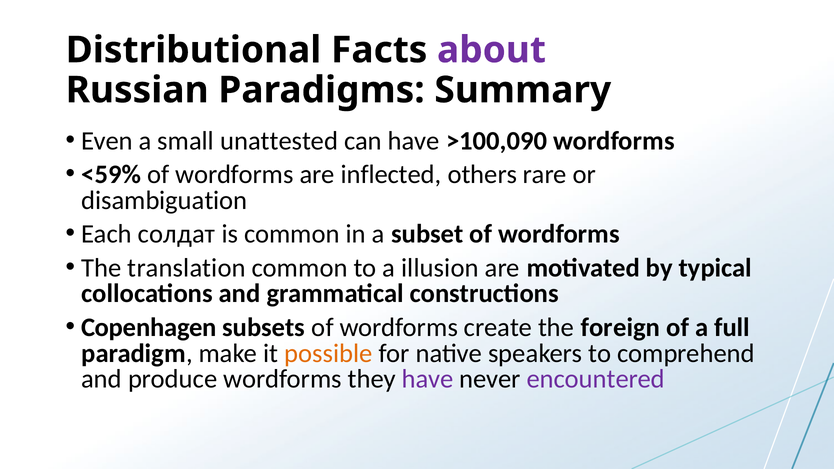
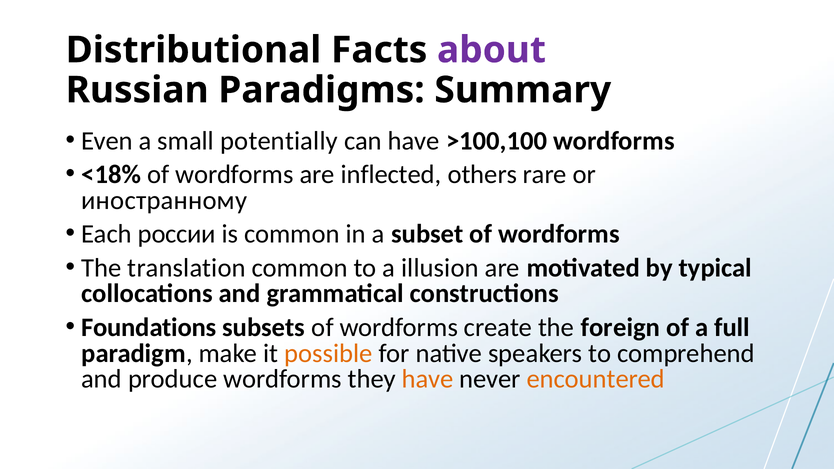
unattested: unattested -> potentially (279, 141)
>100,090: >100,090 -> >100,100 (497, 141)
<59%: <59% -> <18% (111, 175)
disambiguation: disambiguation -> иностранному (164, 201)
солдат: солдат -> россии (177, 234)
Copenhagen: Copenhagen -> Foundations (149, 327)
have colour: purple -> orange (428, 379)
encountered colour: purple -> orange (596, 379)
